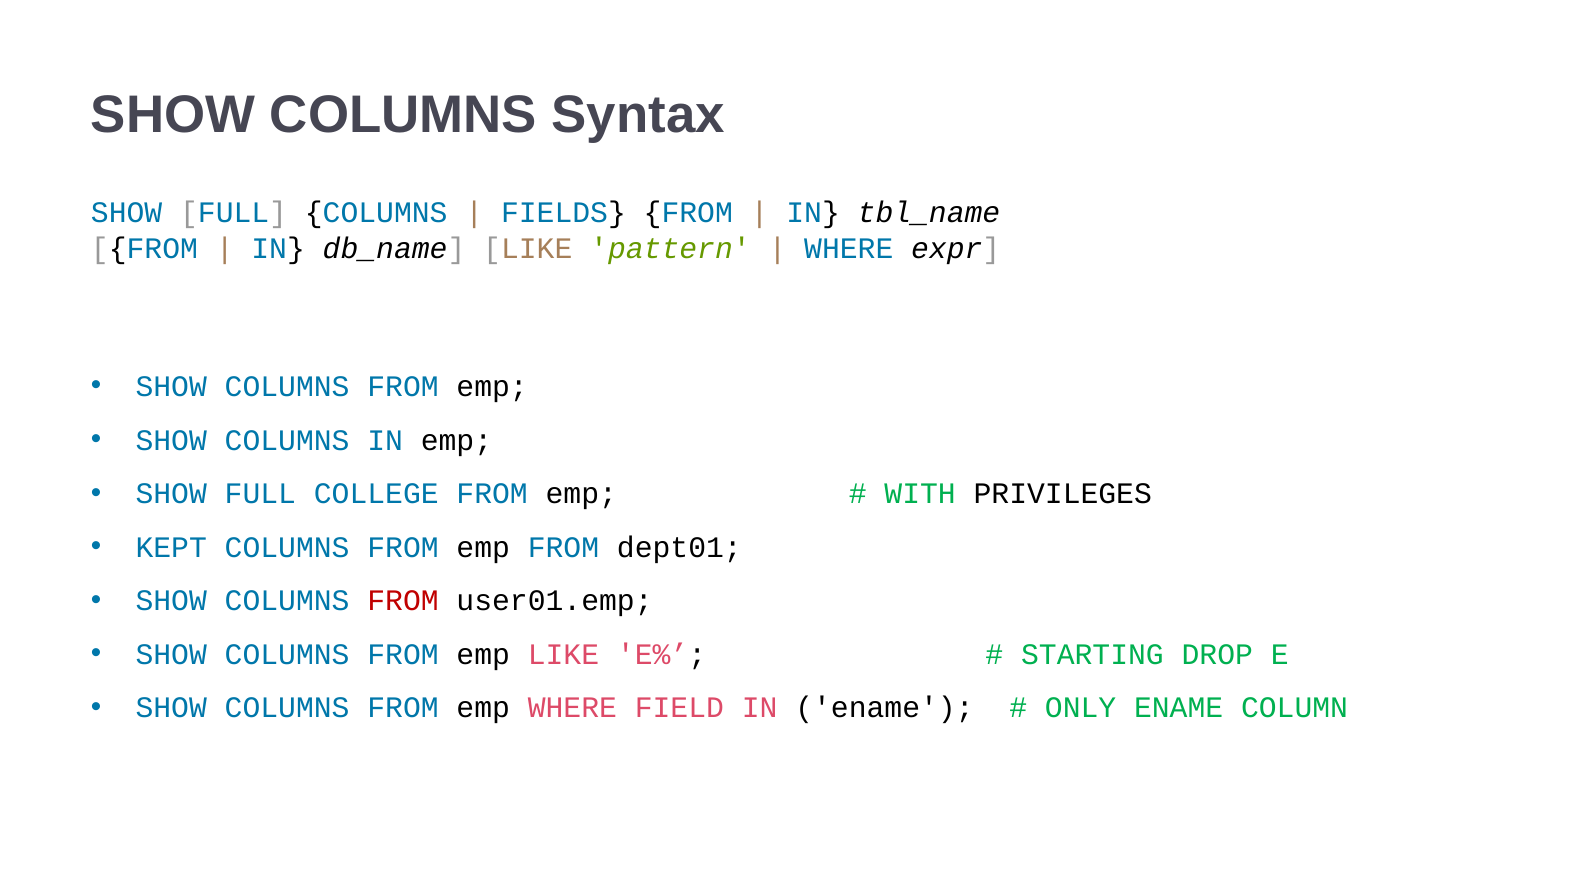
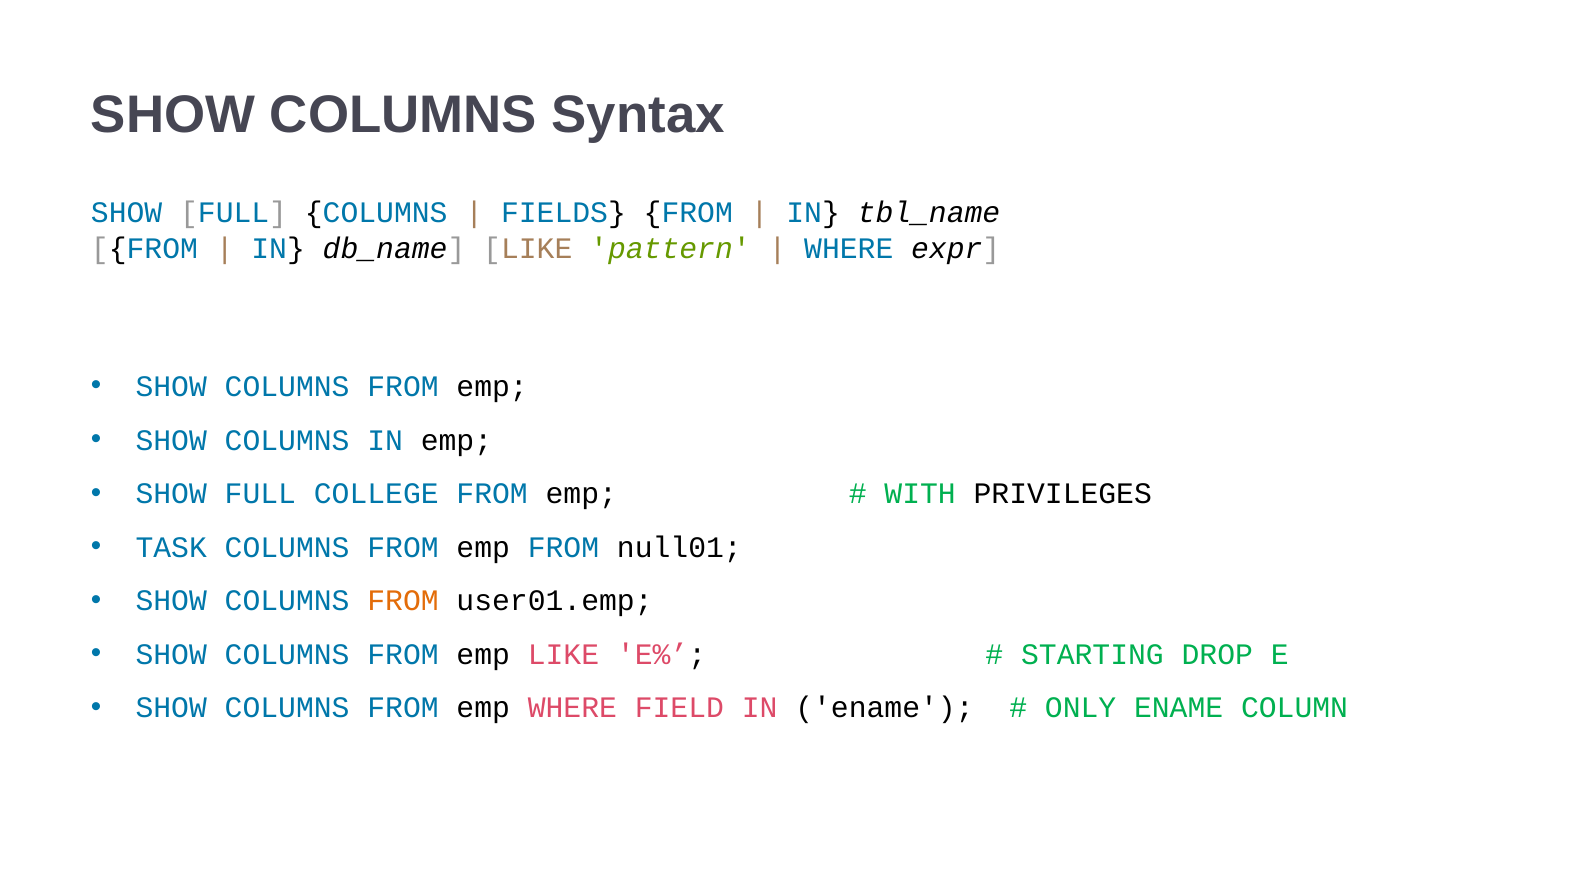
KEPT: KEPT -> TASK (171, 547)
dept01: dept01 -> null01 (679, 547)
FROM colour: red -> orange (403, 601)
